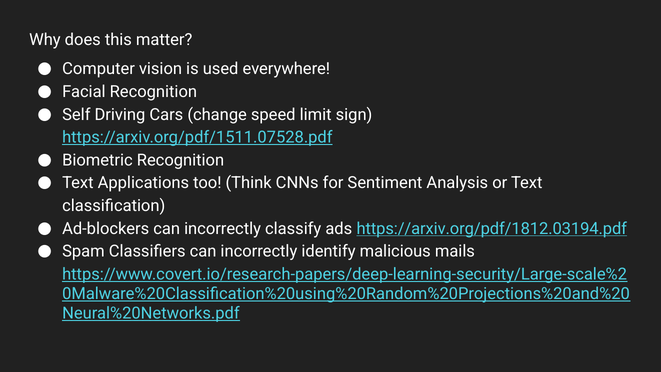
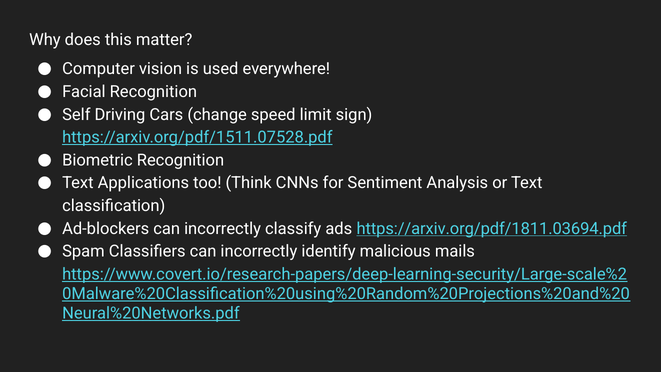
https://arxiv.org/pdf/1812.03194.pdf: https://arxiv.org/pdf/1812.03194.pdf -> https://arxiv.org/pdf/1811.03694.pdf (492, 228)
